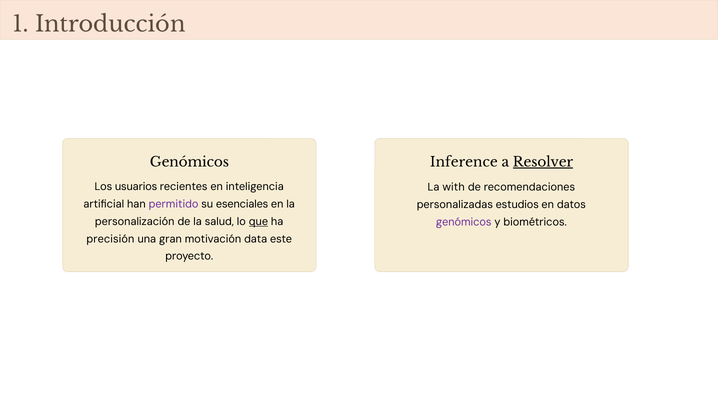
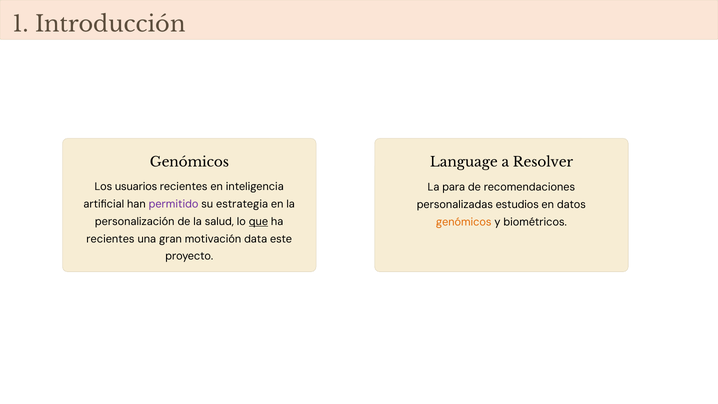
Inference: Inference -> Language (464, 162)
Resolver underline: present -> none (543, 162)
with: with -> para (454, 187)
esenciales: esenciales -> estrategia (242, 204)
genómicos colour: purple -> orange (464, 222)
precisión: precisión -> recientes (110, 239)
